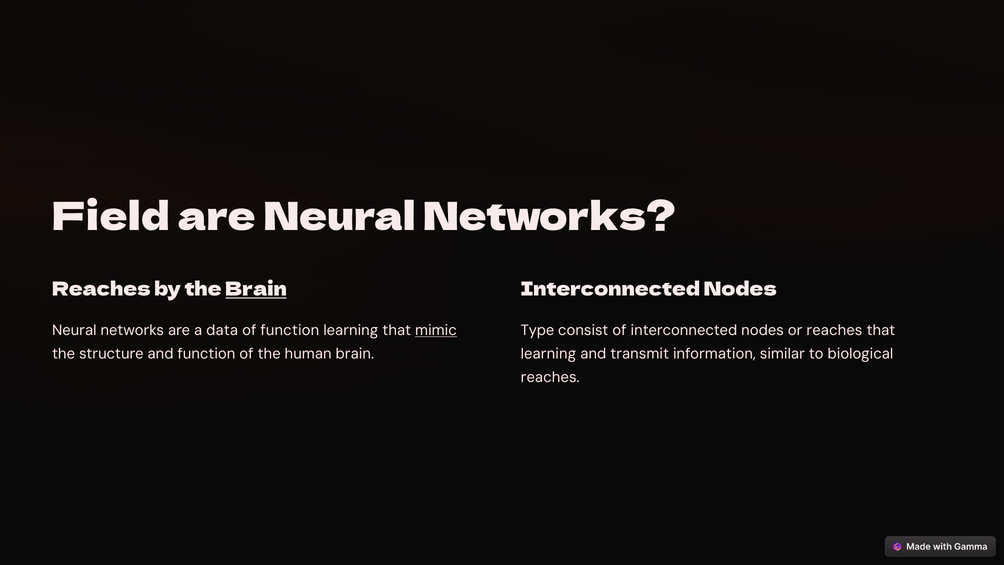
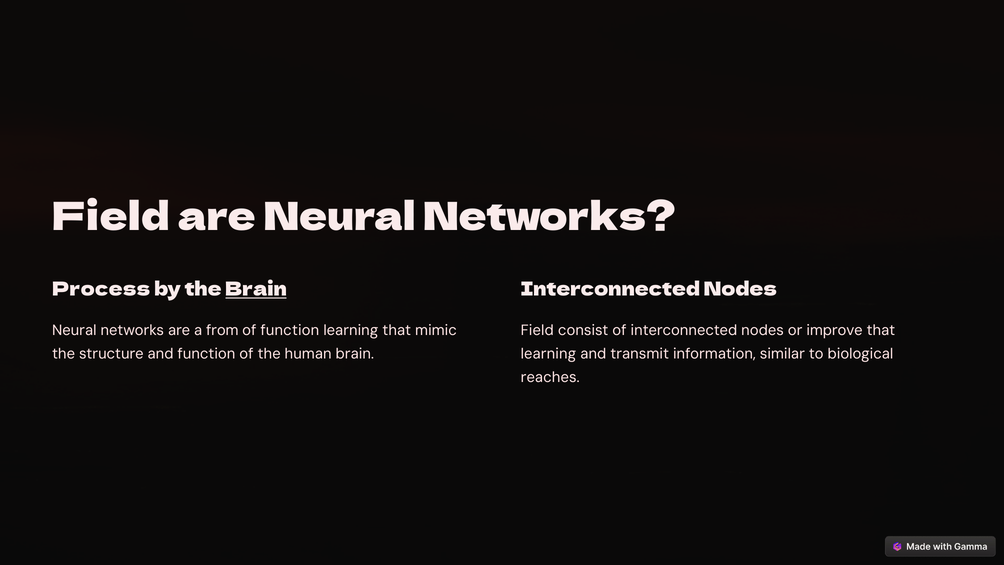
Reaches: Reaches -> Process (101, 290)
data: data -> from (222, 330)
mimic underline: present -> none (436, 330)
Type: Type -> Field (537, 330)
or reaches: reaches -> improve (835, 330)
